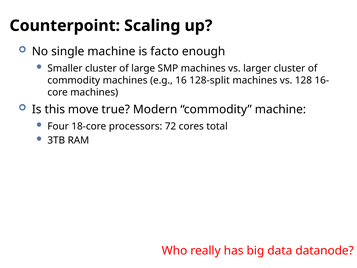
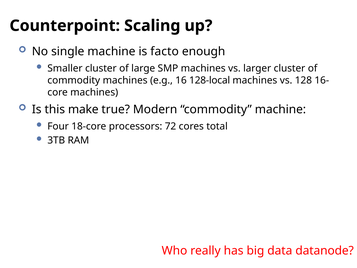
128-split: 128-split -> 128-local (210, 80)
move: move -> make (83, 109)
